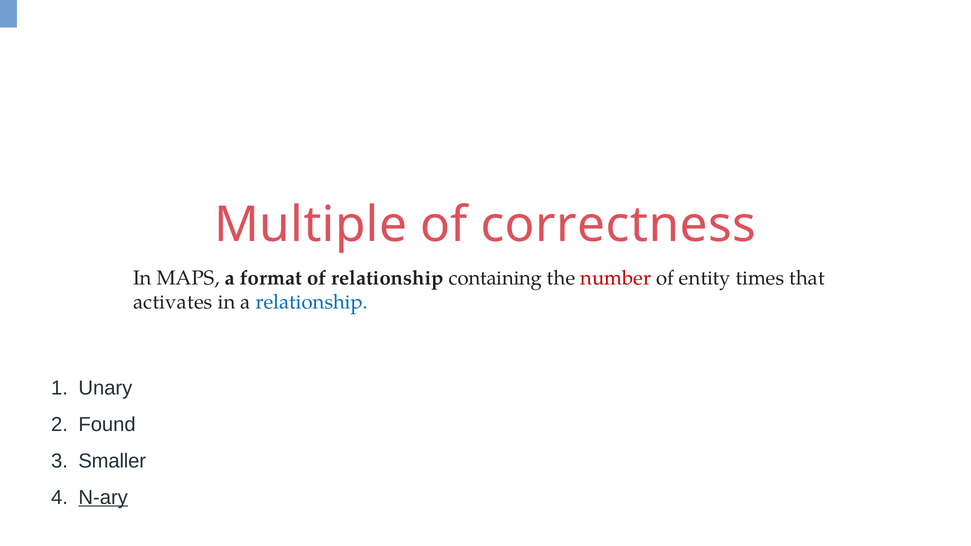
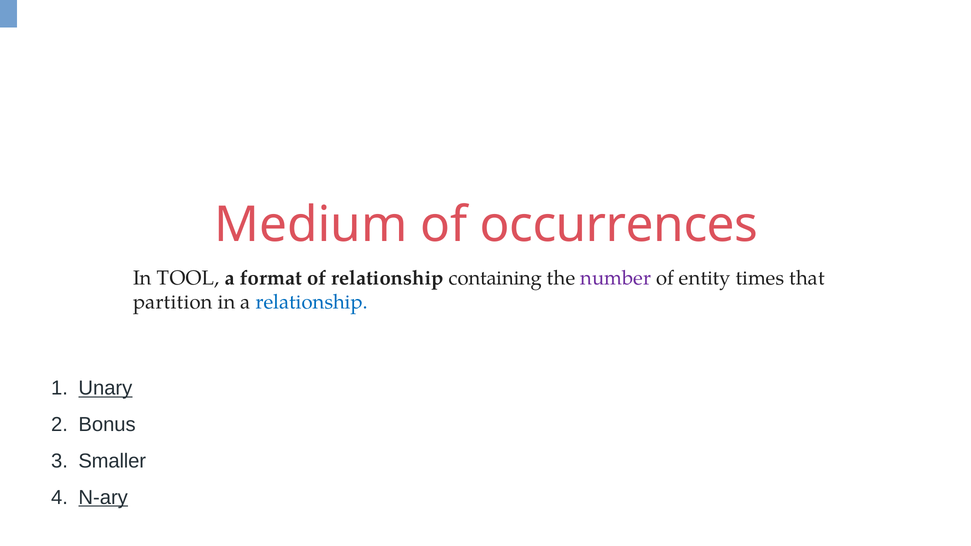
Multiple: Multiple -> Medium (311, 225)
correctness: correctness -> occurrences (619, 225)
MAPS: MAPS -> TOOL (188, 278)
number colour: red -> purple (616, 278)
activates: activates -> partition (173, 302)
Unary underline: none -> present (105, 388)
Found: Found -> Bonus (107, 425)
